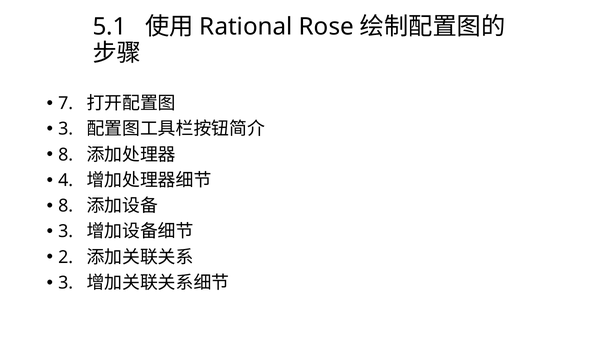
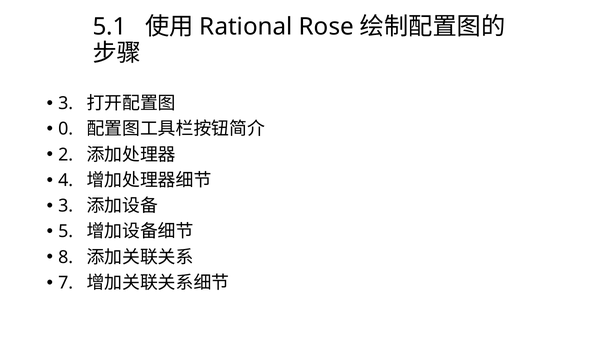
7: 7 -> 3 (66, 103)
3: 3 -> 0 (66, 129)
8: 8 -> 2 (66, 155)
8: 8 -> 3 (66, 206)
3: 3 -> 5 (66, 232)
2: 2 -> 8 (66, 257)
3: 3 -> 7 (66, 283)
